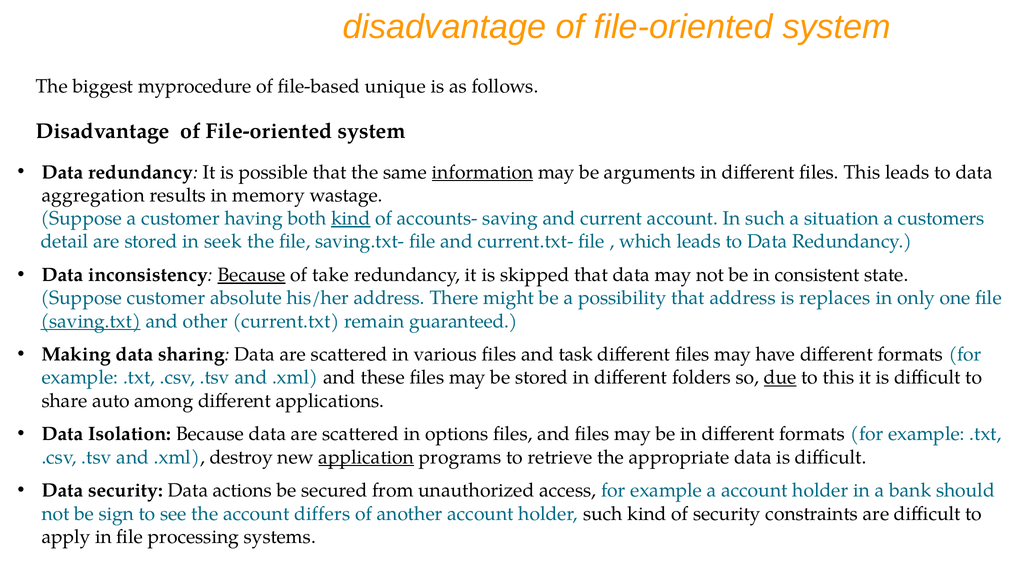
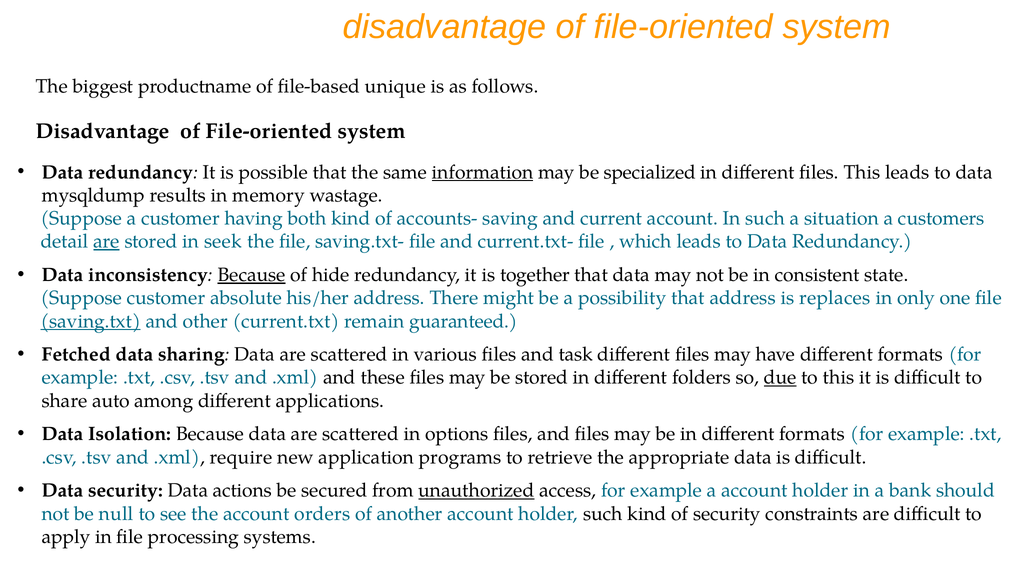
myprocedure: myprocedure -> productname (195, 86)
arguments: arguments -> specialized (650, 172)
aggregation: aggregation -> mysqldump (93, 195)
kind underline: present -> none (351, 218)
are underline: none -> present (106, 241)
take: take -> hide (331, 275)
skipped: skipped -> together (535, 275)
Making: Making -> Fetched (76, 354)
destroy: destroy -> require (241, 457)
application underline: present -> none (366, 457)
unauthorized underline: none -> present (476, 490)
sign: sign -> null (116, 513)
differs: differs -> orders (322, 513)
